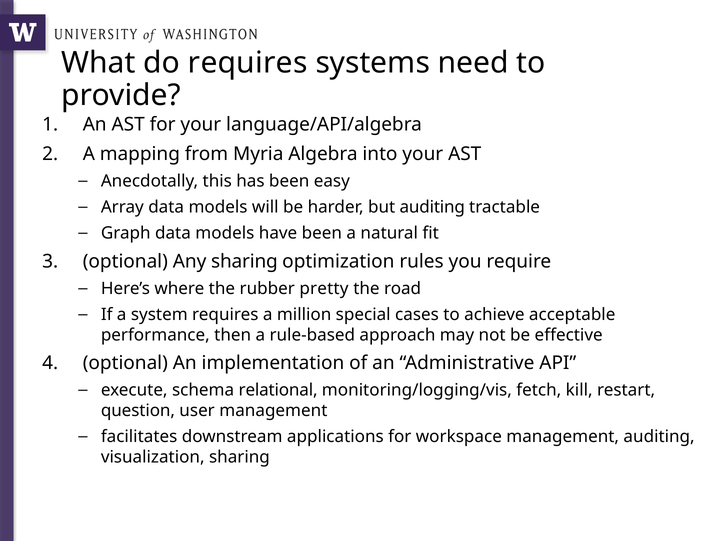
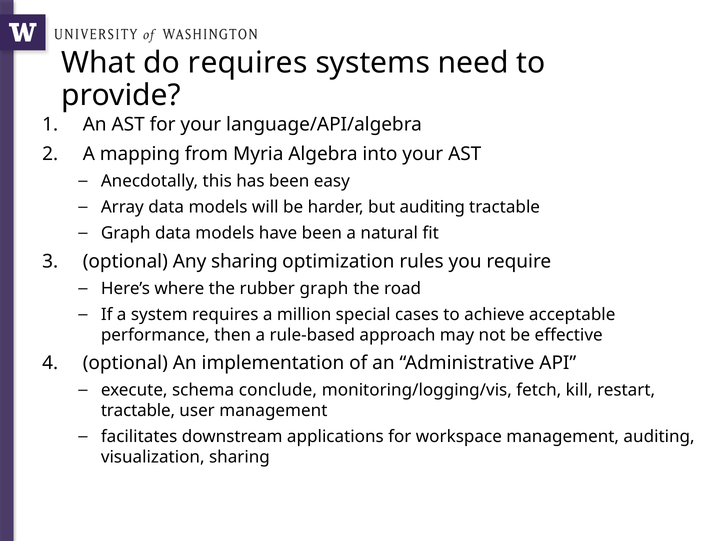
rubber pretty: pretty -> graph (324, 289)
relational: relational -> conclude (278, 391)
question: question -> tractable (138, 411)
